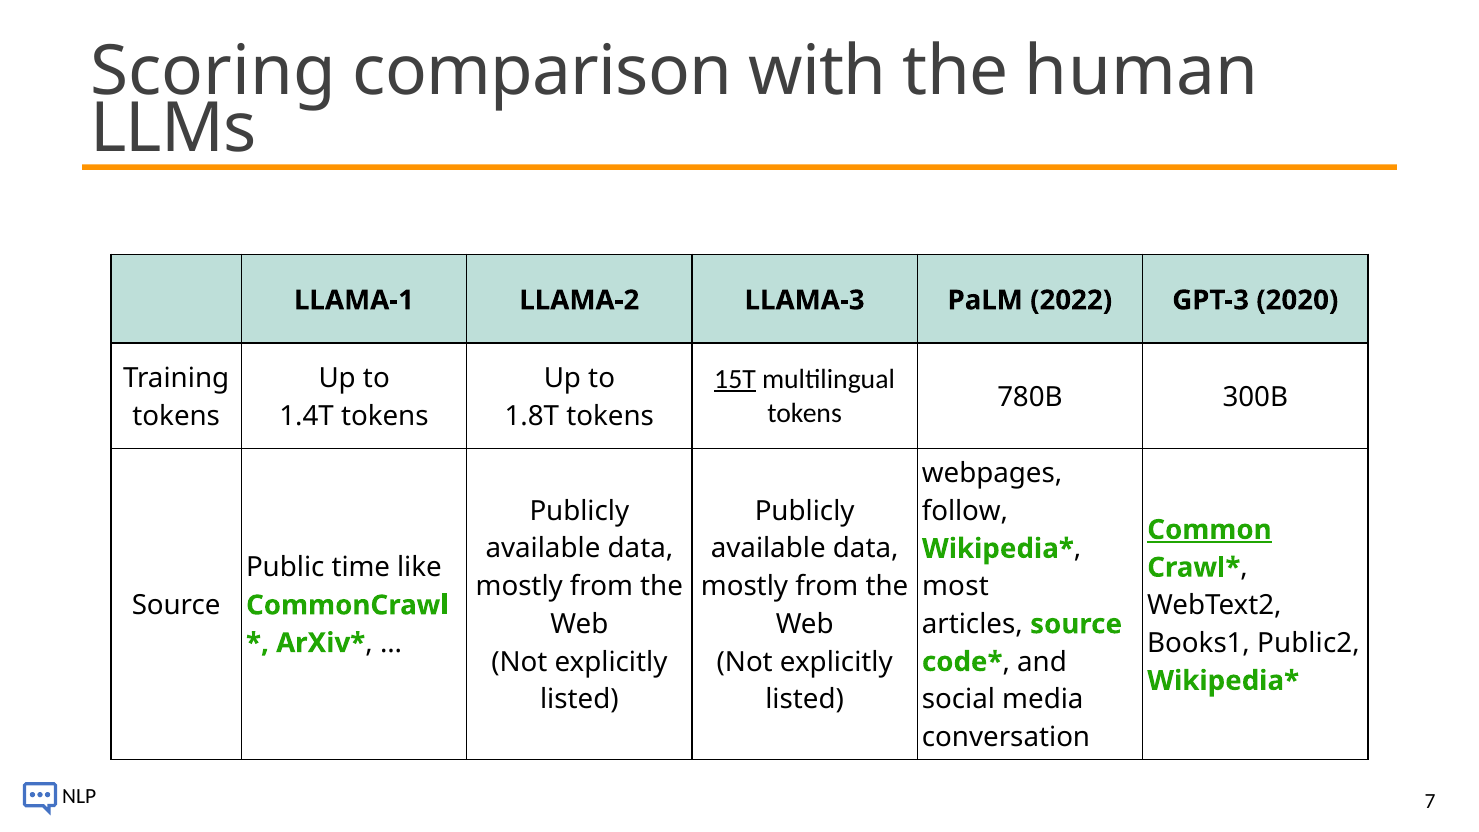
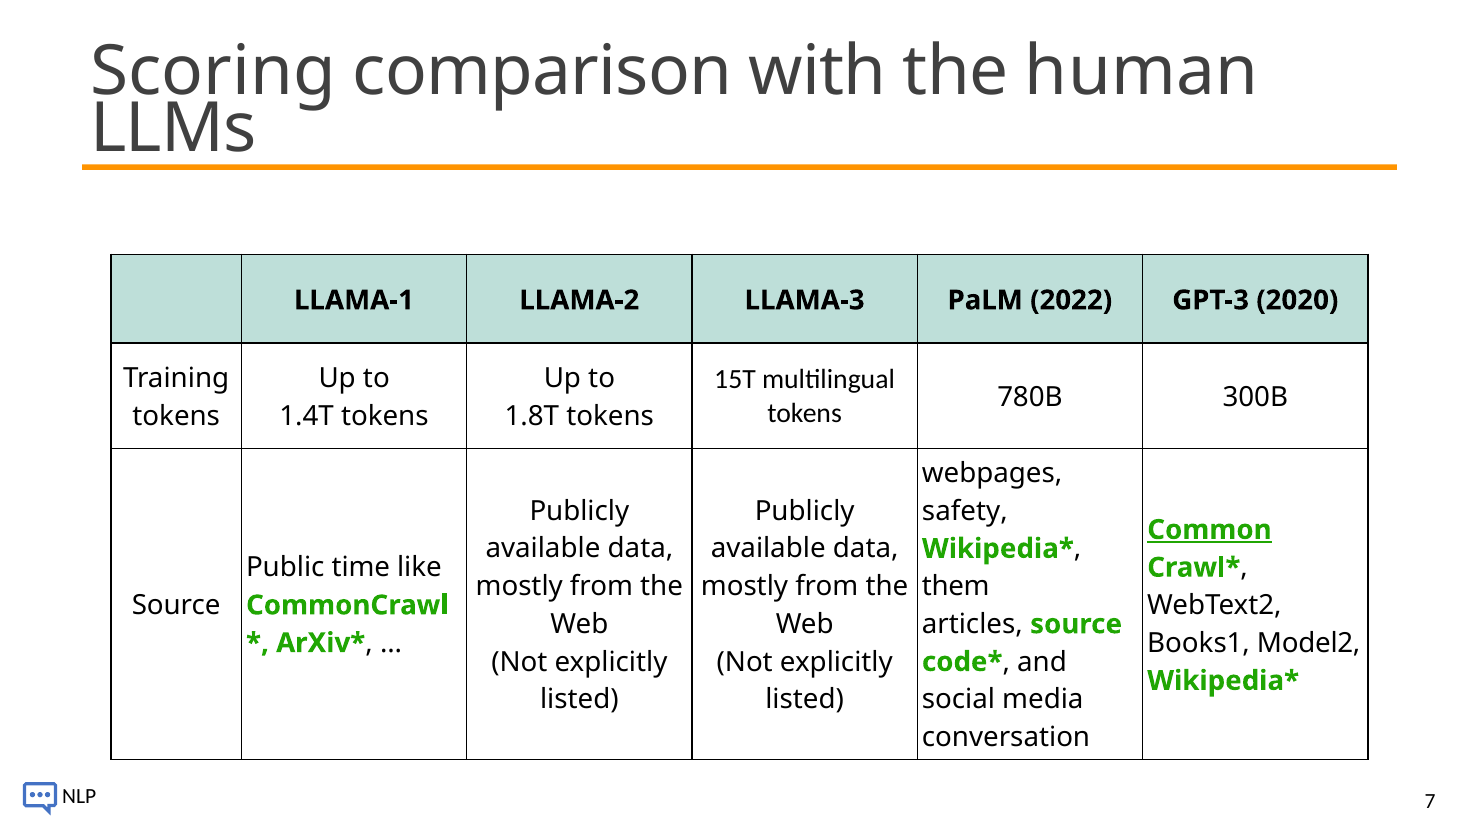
15T underline: present -> none (735, 379)
follow: follow -> safety (965, 511)
most: most -> them (956, 586)
Public2: Public2 -> Model2 (1309, 643)
